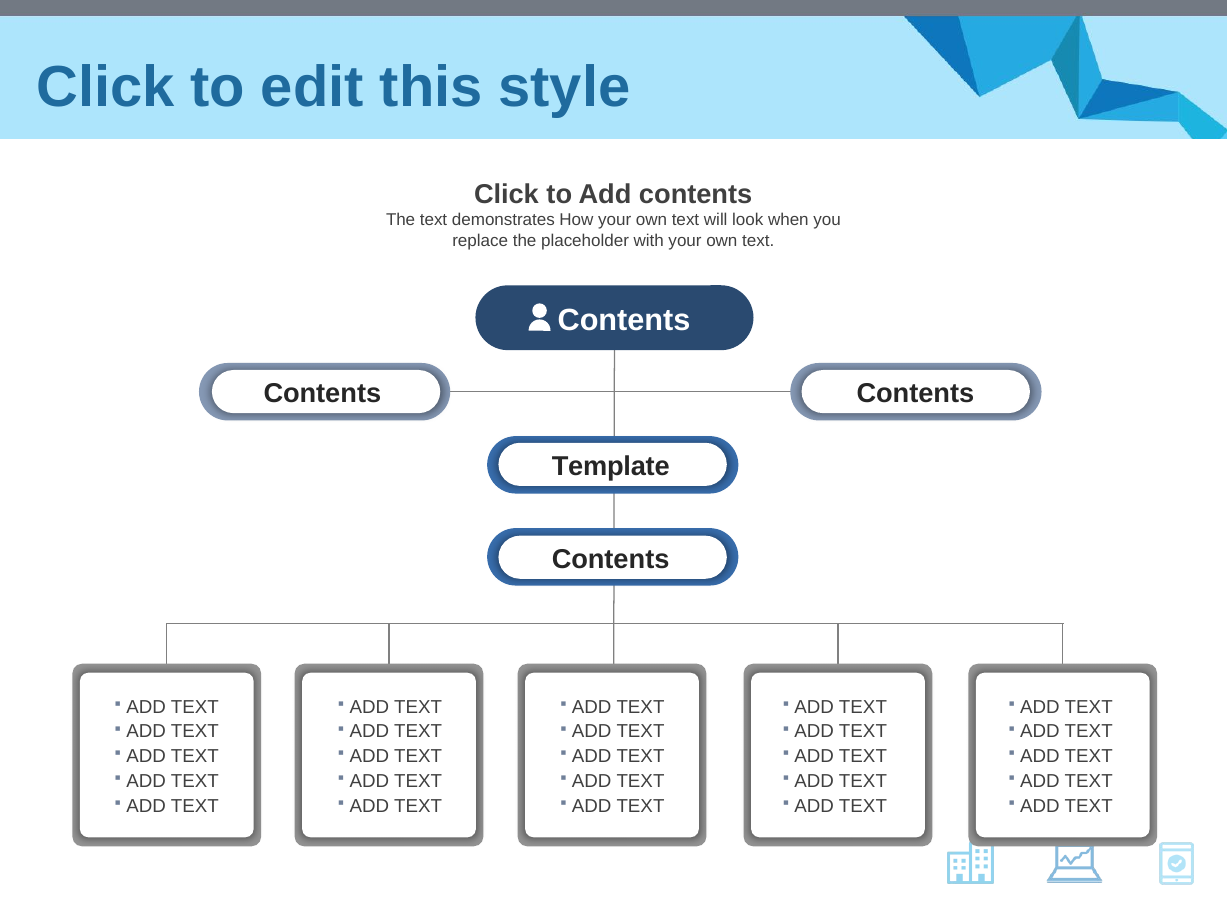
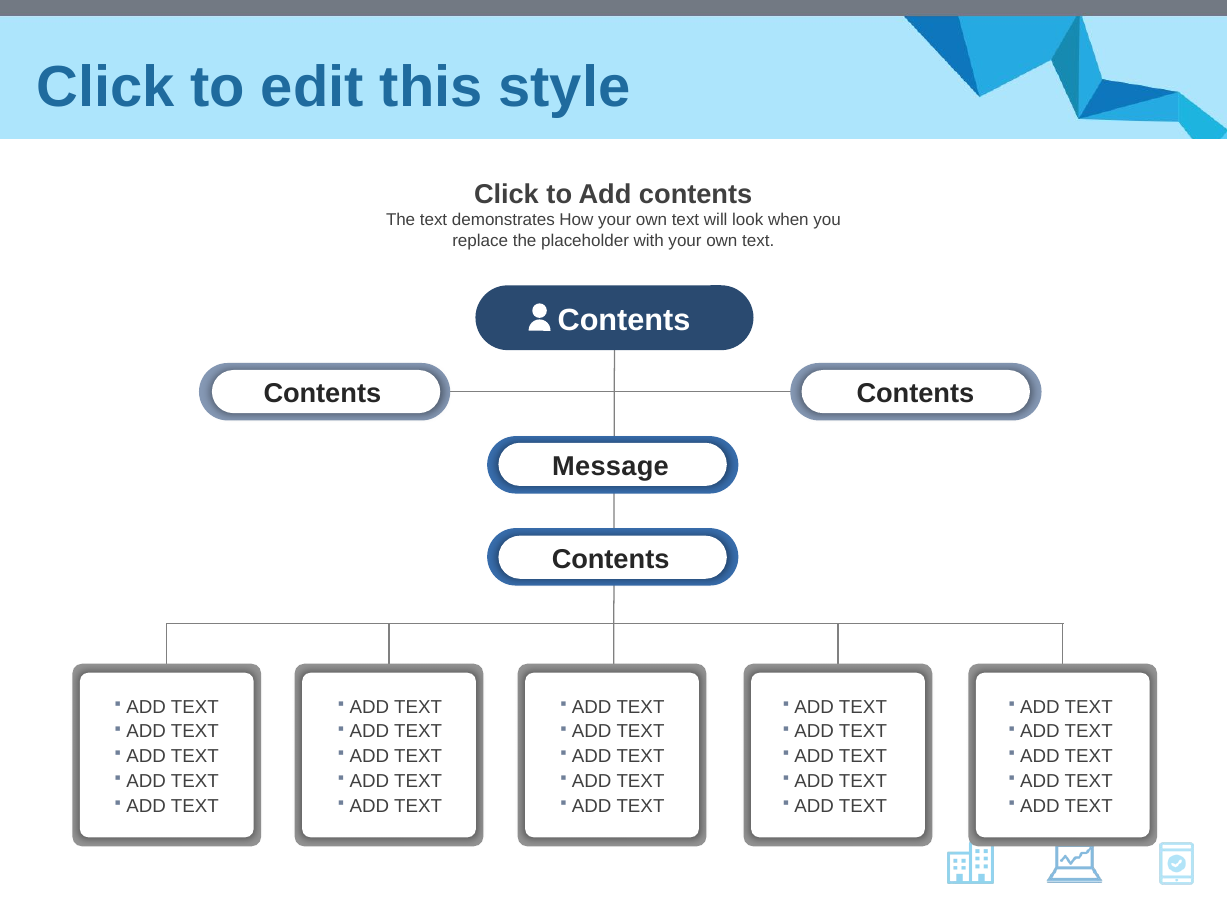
Template: Template -> Message (610, 466)
